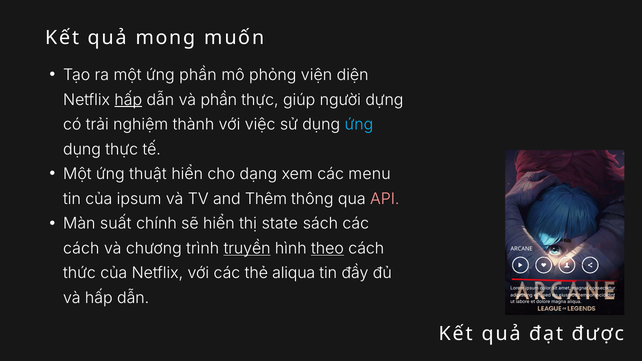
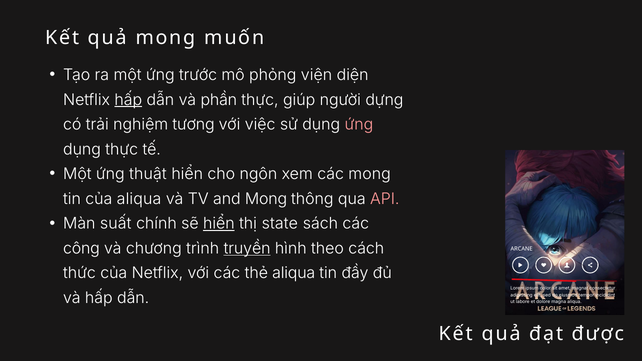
ứng phần: phần -> trước (198, 75)
thành: thành -> tương (194, 125)
ứng colour: light blue -> pink (359, 125)
dạng: dạng -> ngôn (258, 174)
các menu: menu -> mong (370, 174)
của ipsum: ipsum -> aliqua (139, 199)
and Thêm: Thêm -> Mong (266, 199)
hiển underline: none -> present (219, 224)
cách: cách -> công (81, 249)
theo underline: present -> none (327, 249)
